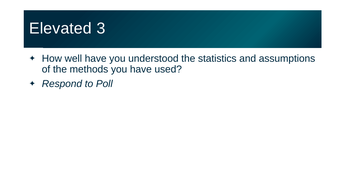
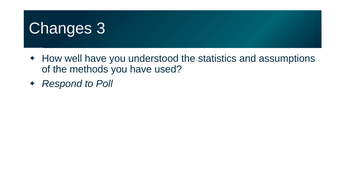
Elevated: Elevated -> Changes (61, 28)
